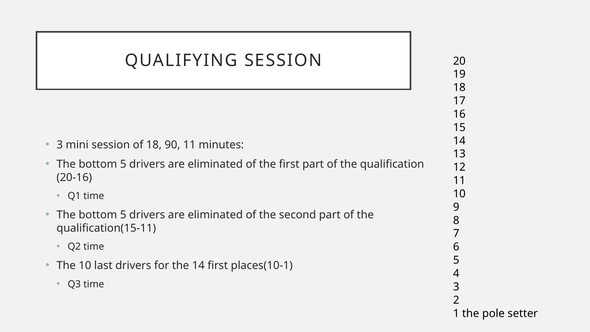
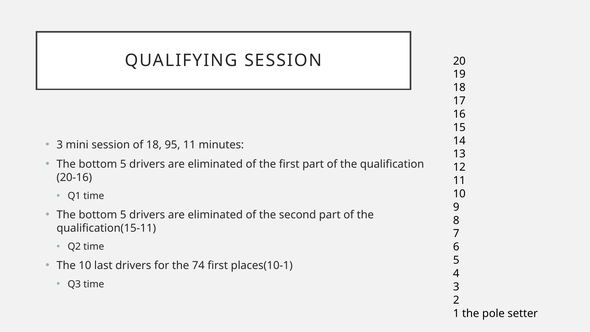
90: 90 -> 95 (172, 145)
the 14: 14 -> 74 (198, 265)
